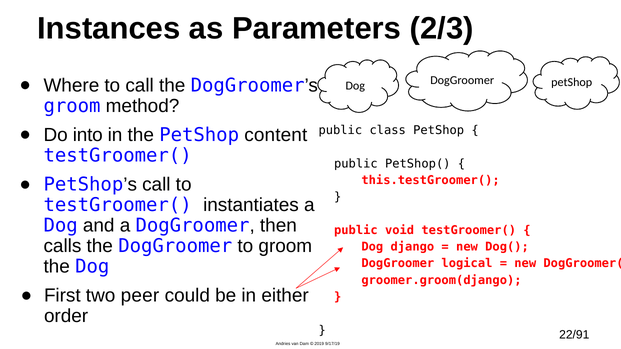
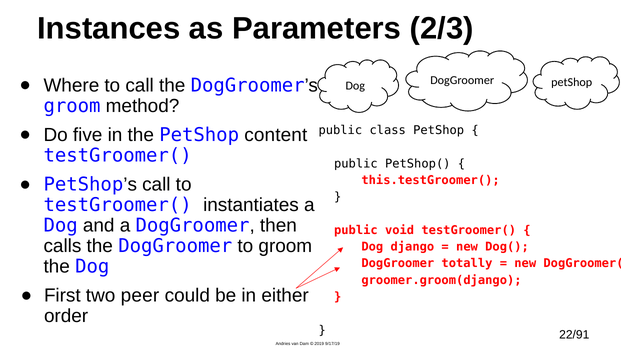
into: into -> five (88, 135)
logical: logical -> totally (467, 264)
